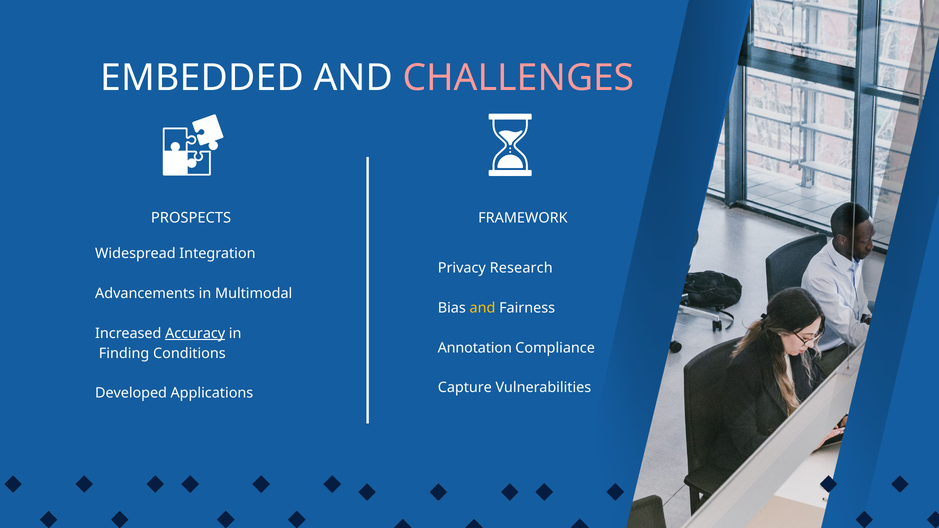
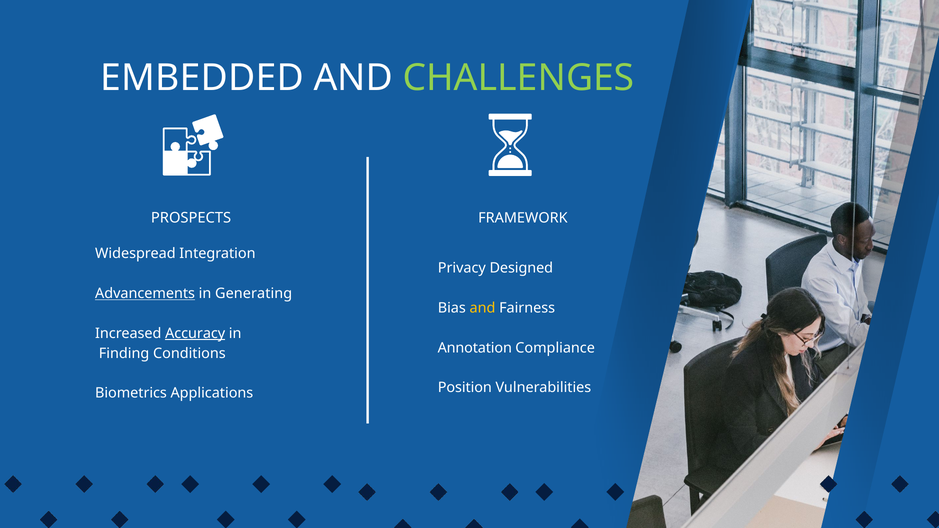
CHALLENGES colour: pink -> light green (519, 78)
Research: Research -> Designed (521, 268)
Advancements underline: none -> present (145, 294)
Multimodal: Multimodal -> Generating (254, 294)
Capture: Capture -> Position (465, 388)
Developed: Developed -> Biometrics (131, 393)
